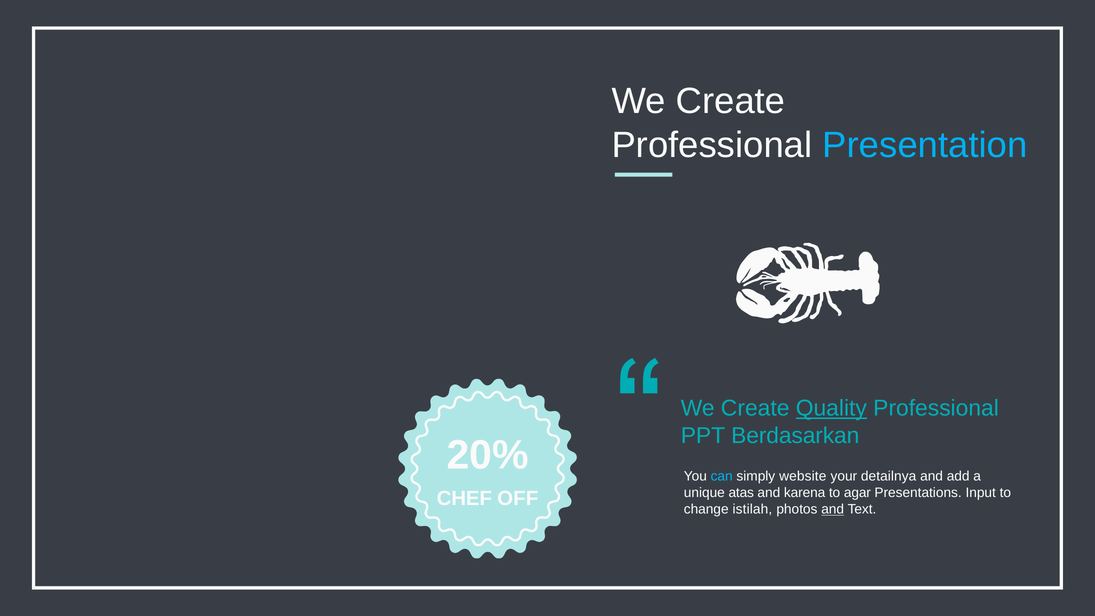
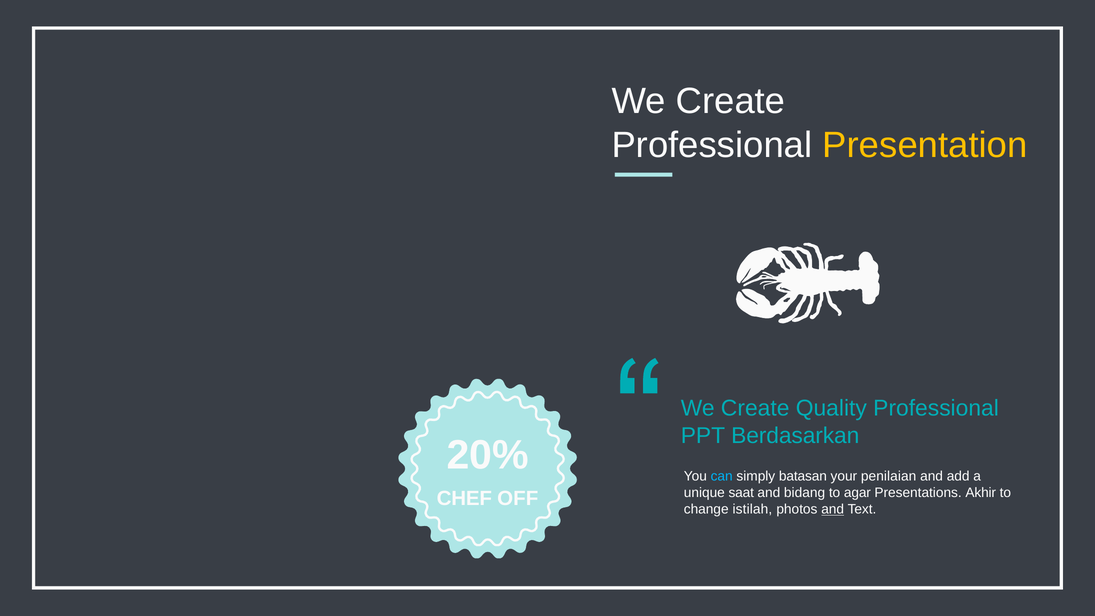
Presentation colour: light blue -> yellow (925, 145)
Quality underline: present -> none (831, 408)
website: website -> batasan (803, 476)
detailnya: detailnya -> penilaian (889, 476)
atas: atas -> saat (741, 493)
karena: karena -> bidang (805, 493)
Input: Input -> Akhir (981, 493)
